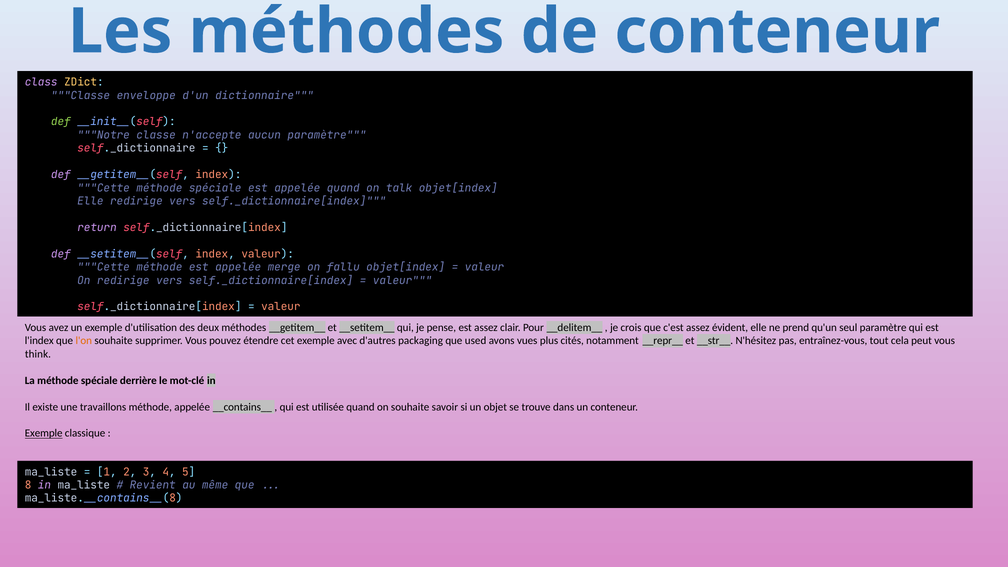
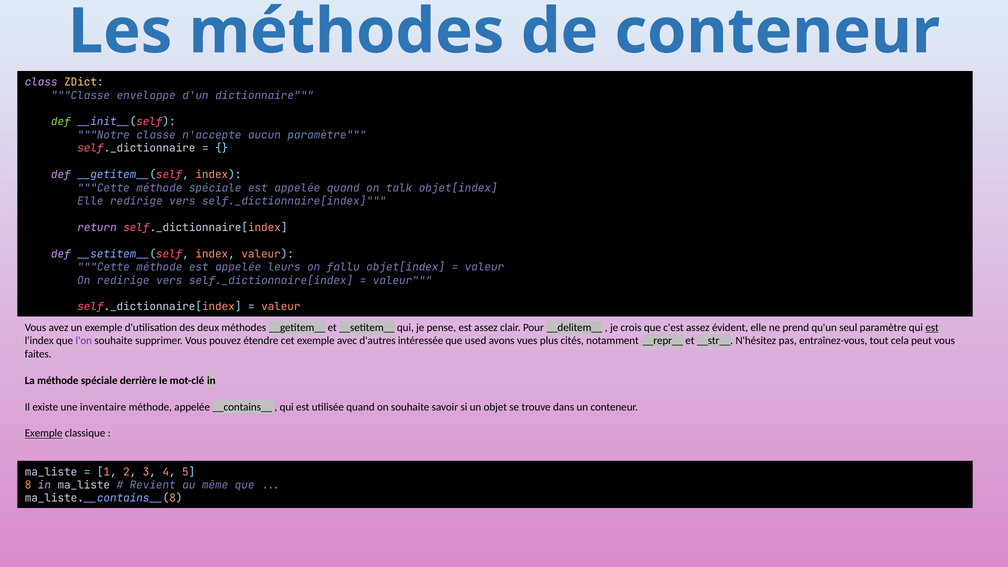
merge: merge -> leurs (284, 267)
est underline: none -> present (932, 328)
l'on colour: orange -> purple (84, 341)
packaging: packaging -> intéressée (421, 341)
think: think -> faites (38, 354)
travaillons: travaillons -> inventaire (103, 407)
